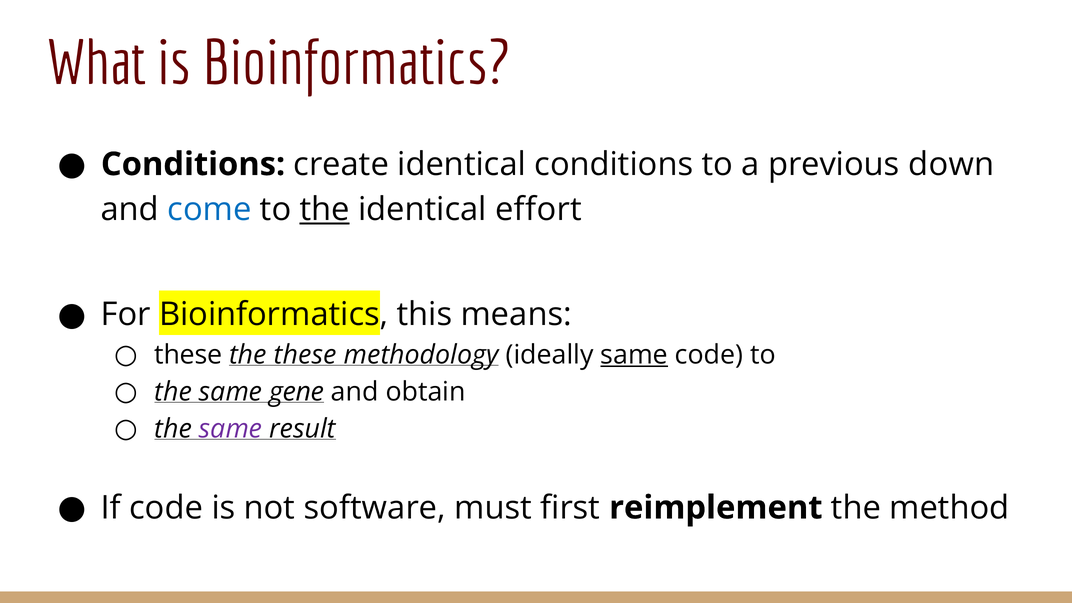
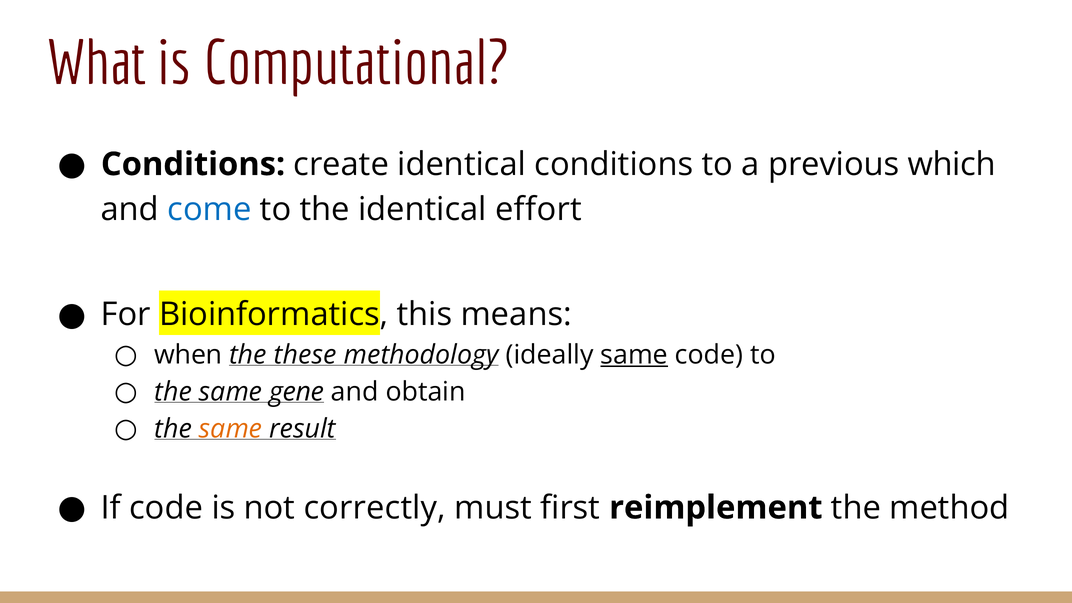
is Bioinformatics: Bioinformatics -> Computational (356, 64)
down: down -> which (952, 164)
the underline: present -> none (325, 209)
these: these -> when (188, 355)
same colour: purple -> orange (231, 429)
software: software -> correctly (375, 508)
